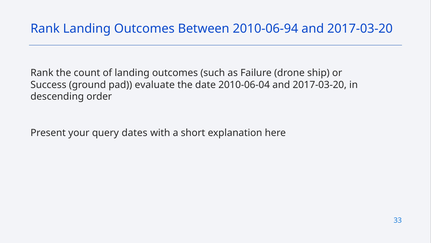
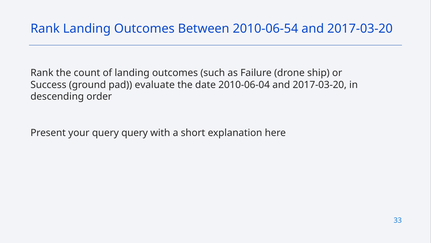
2010-06-94: 2010-06-94 -> 2010-06-54 (265, 29)
query dates: dates -> query (135, 133)
